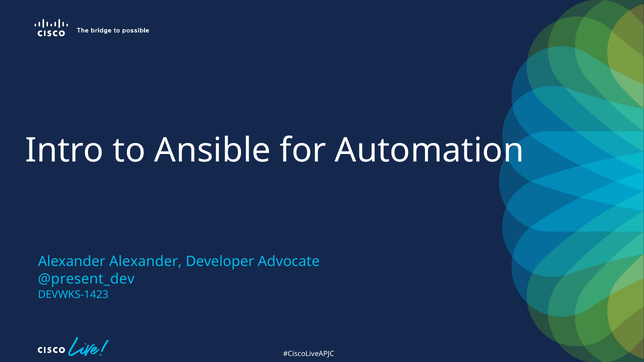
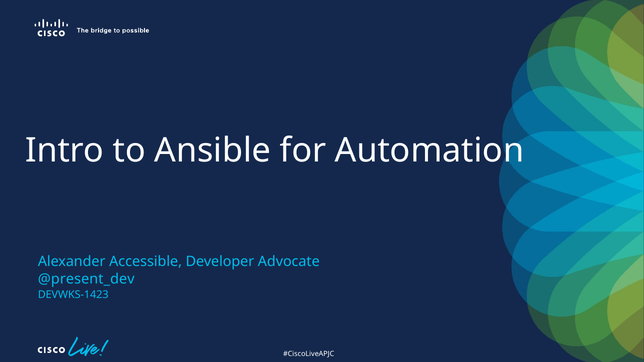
Alexander Alexander: Alexander -> Accessible (146, 262)
